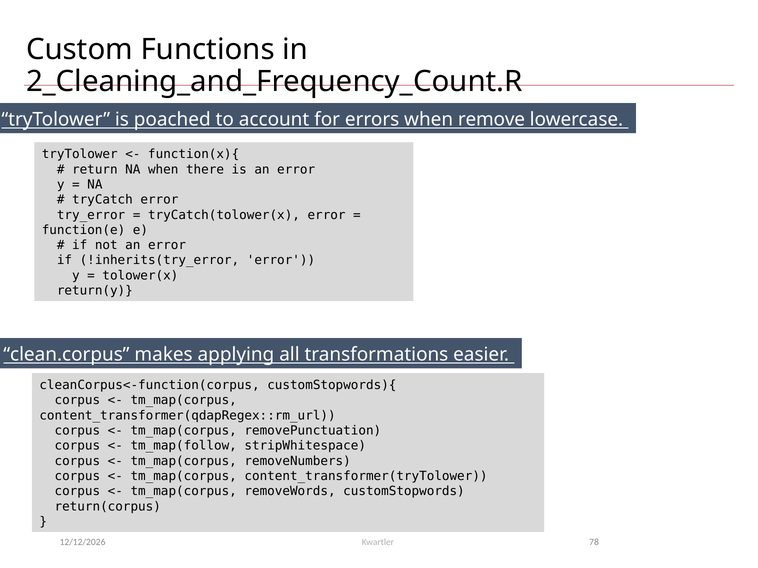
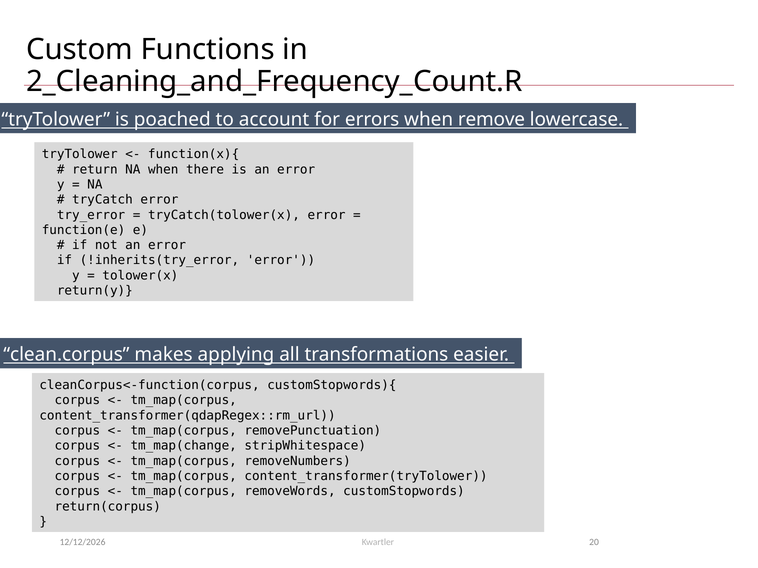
tm_map(follow: tm_map(follow -> tm_map(change (184, 446)
78: 78 -> 20 (594, 543)
